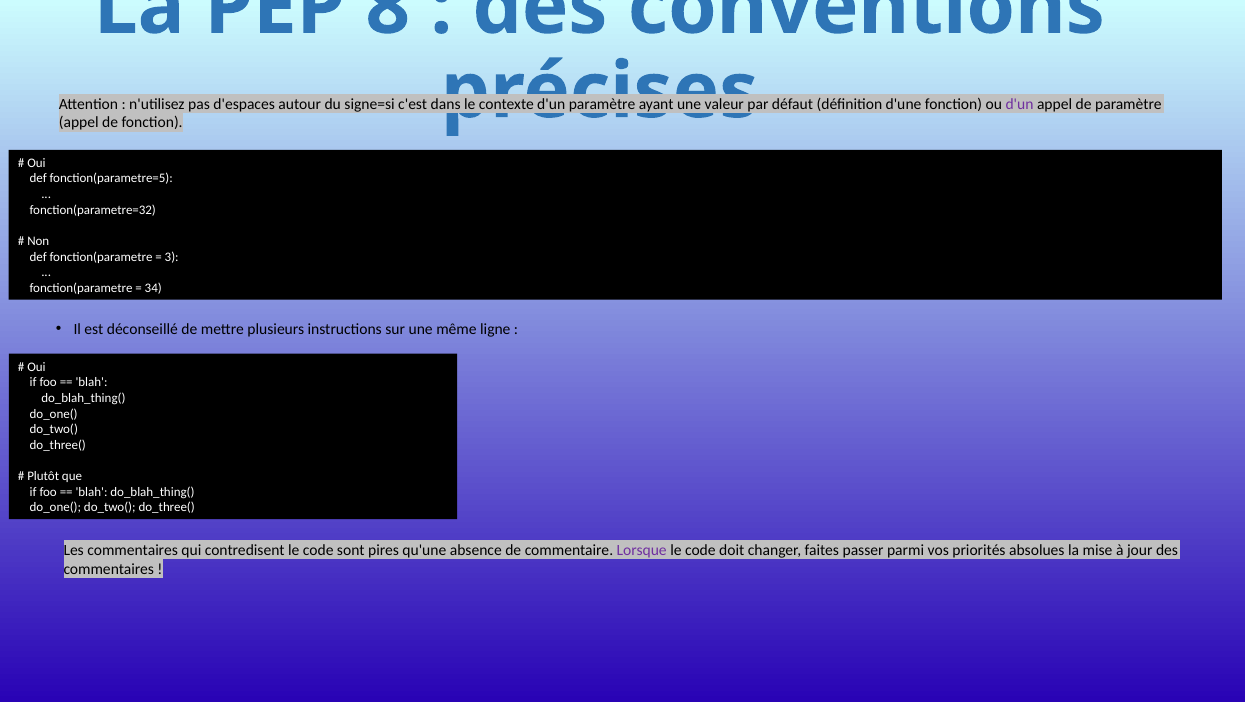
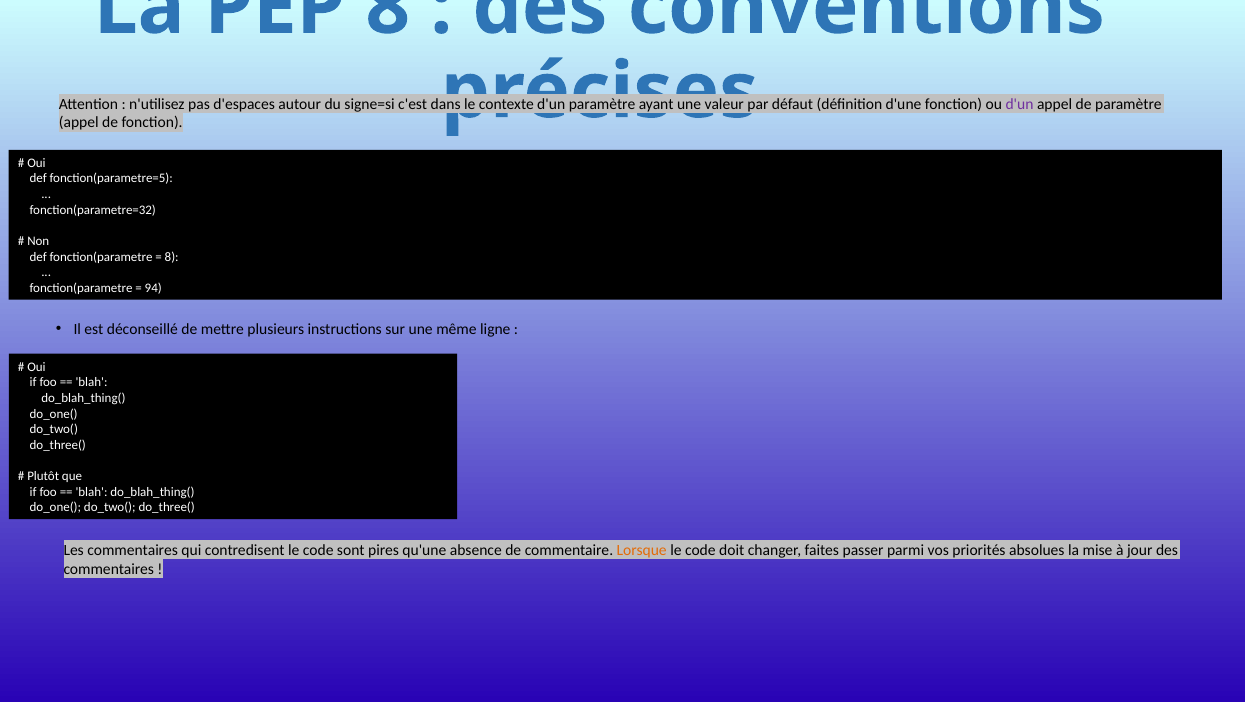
3: 3 -> 8 (172, 257)
34: 34 -> 94 (153, 288)
Lorsque colour: purple -> orange (642, 550)
